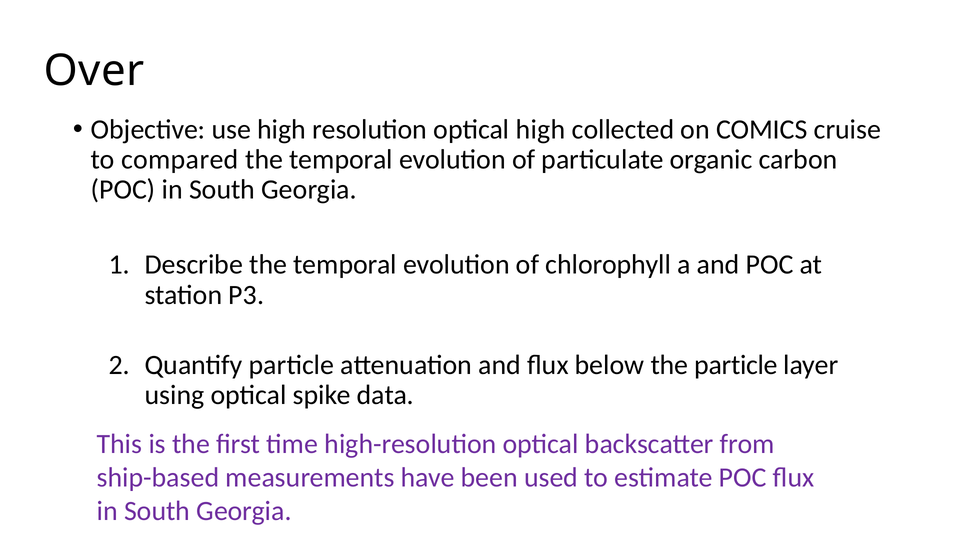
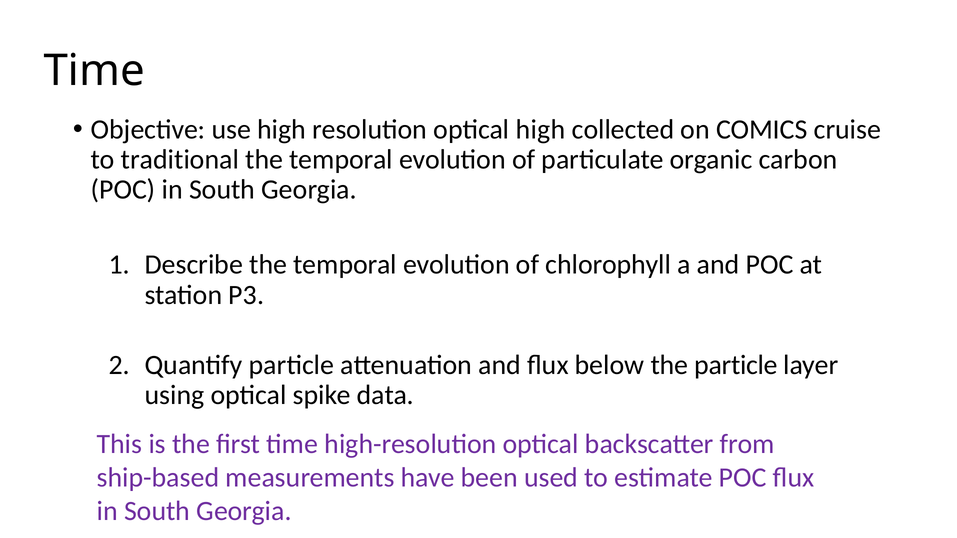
Over: Over -> Time (94, 71)
compared: compared -> traditional (180, 160)
